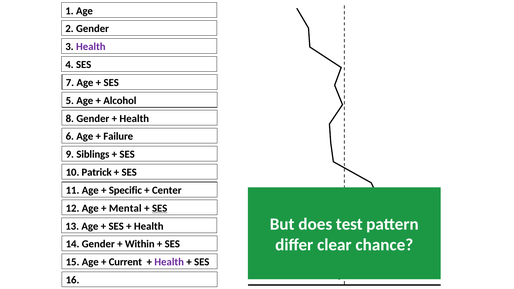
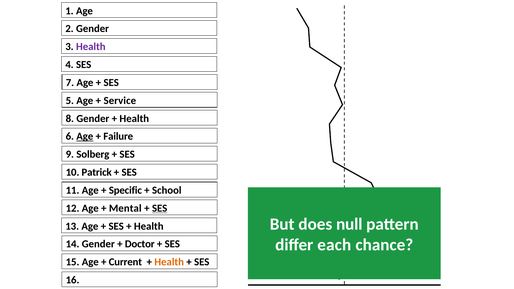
Alcohol: Alcohol -> Service (120, 101)
Age underline: none -> present (85, 137)
Siblings: Siblings -> Solberg (93, 154)
Center: Center -> School (167, 190)
test: test -> null (349, 224)
clear: clear -> each (334, 245)
Within: Within -> Doctor (140, 244)
Health colour: purple -> orange (169, 262)
